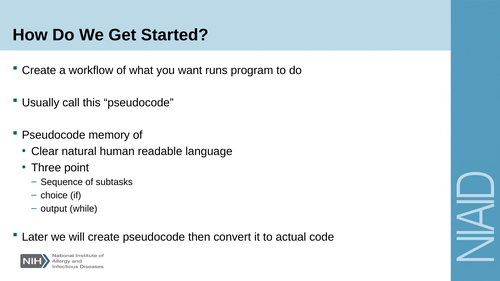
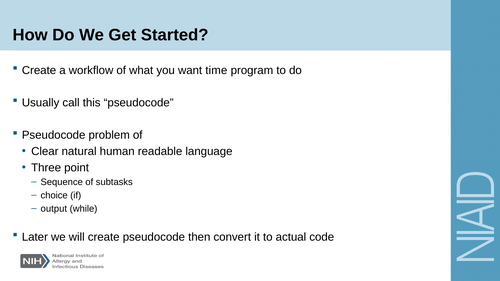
runs: runs -> time (216, 70)
memory: memory -> problem (109, 135)
